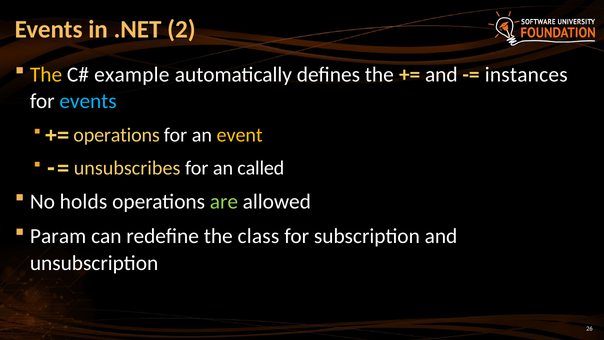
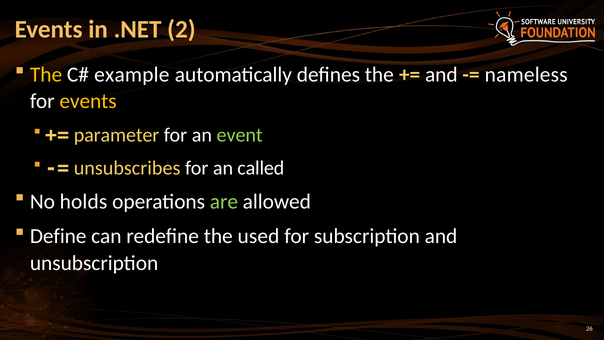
instances: instances -> nameless (526, 74)
events colour: light blue -> yellow (88, 101)
operations: operations -> parameter (117, 135)
event colour: yellow -> light green (240, 135)
Param: Param -> Define (58, 236)
class: class -> used (258, 236)
